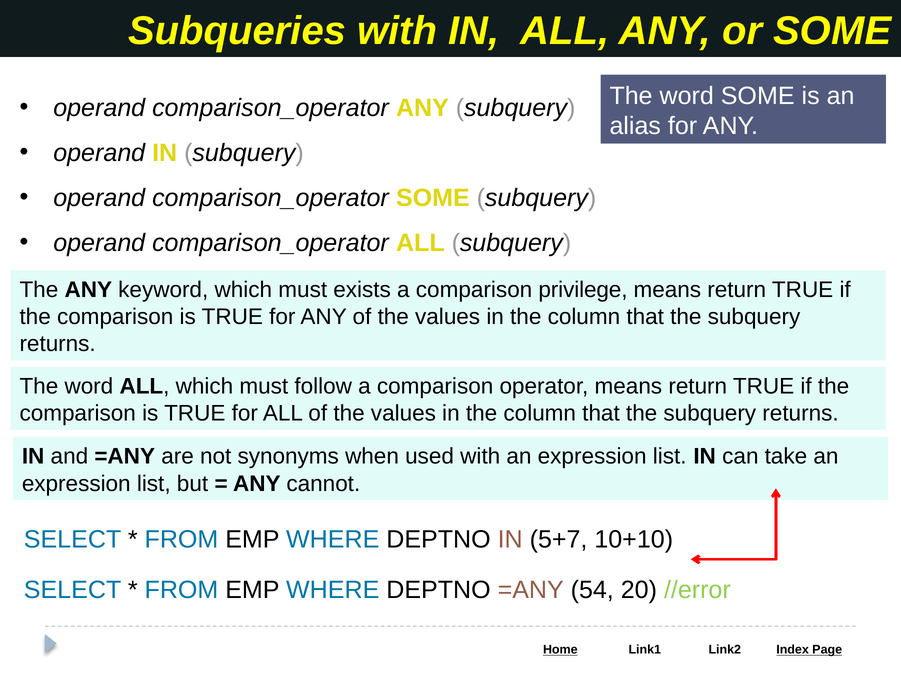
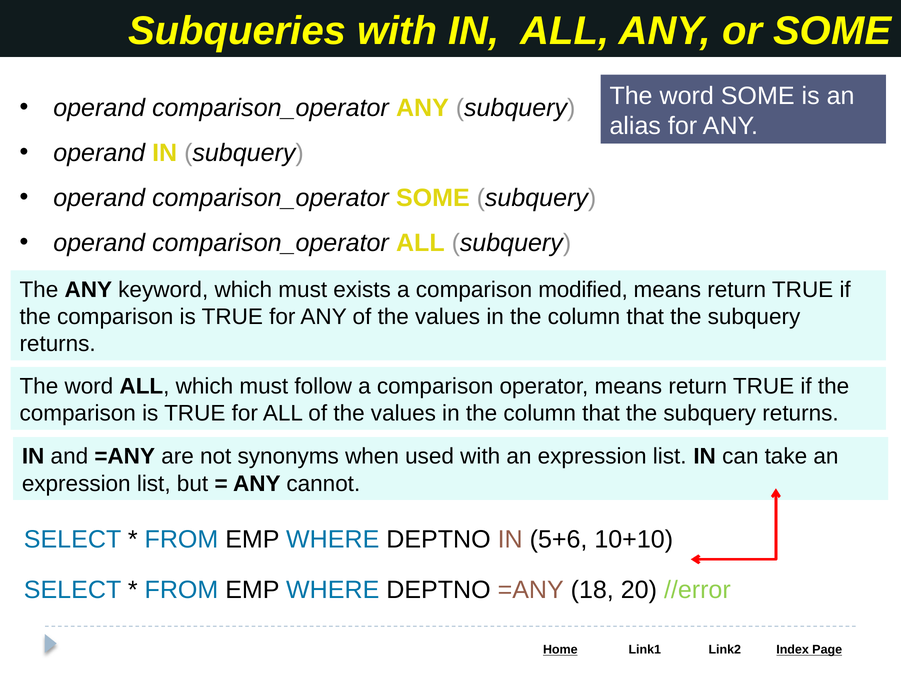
privilege: privilege -> modified (583, 290)
5+7: 5+7 -> 5+6 (559, 539)
54: 54 -> 18 (592, 590)
